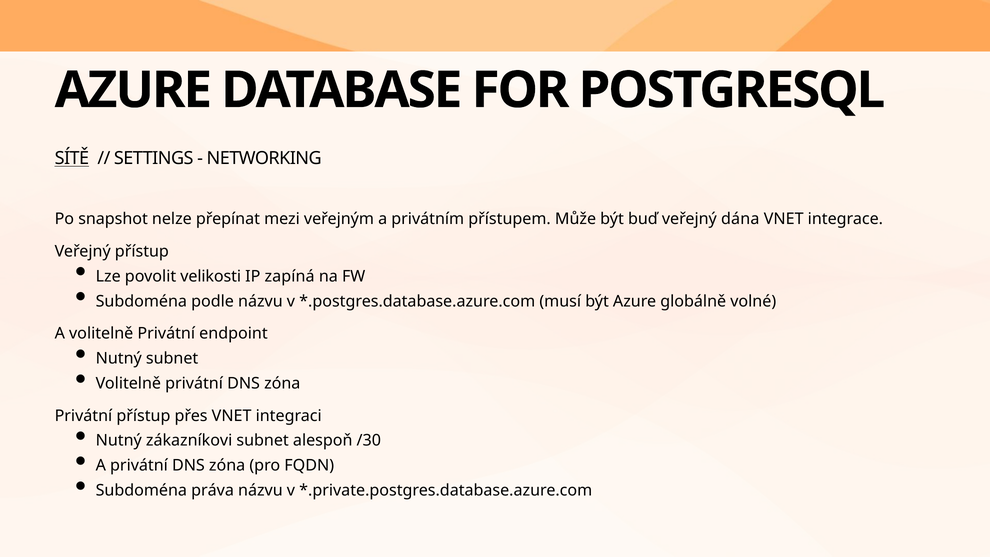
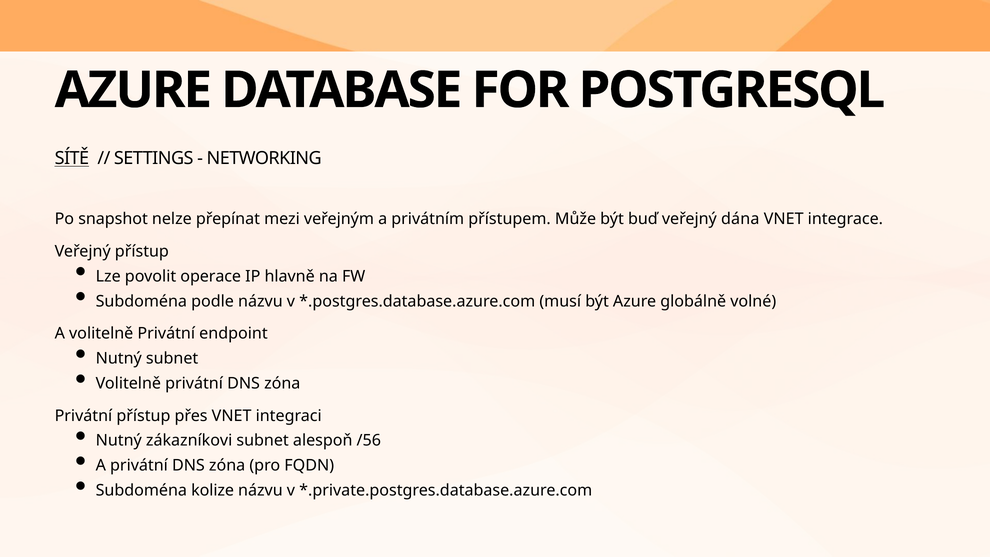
velikosti: velikosti -> operace (211, 276)
zapíná: zapíná -> hlavně (290, 276)
/30: /30 -> /56 (369, 441)
práva: práva -> kolize (213, 491)
